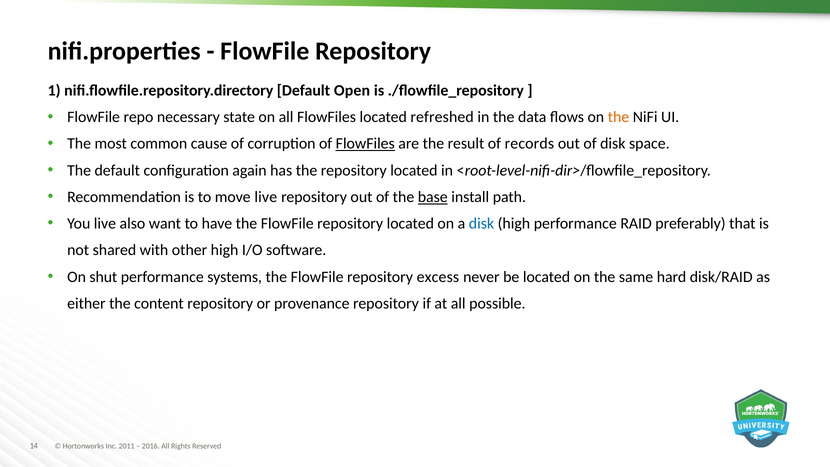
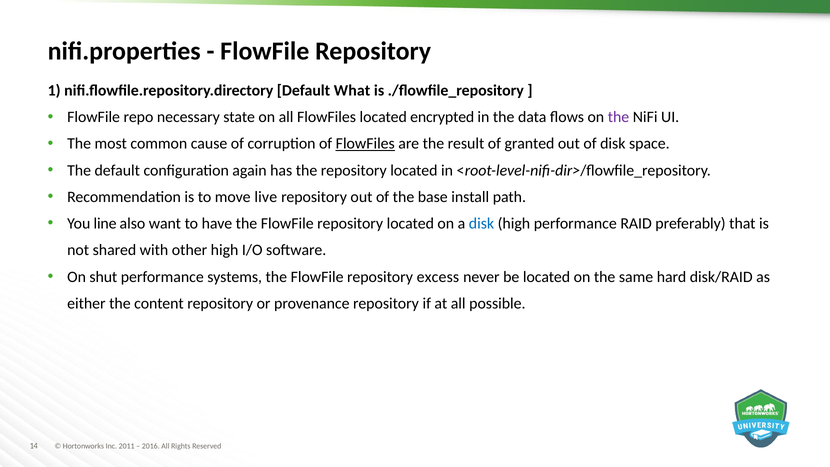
Open: Open -> What (352, 90)
refreshed: refreshed -> encrypted (442, 117)
the colour: orange -> purple (618, 117)
records: records -> granted (530, 144)
base underline: present -> none (433, 197)
You live: live -> line (105, 224)
